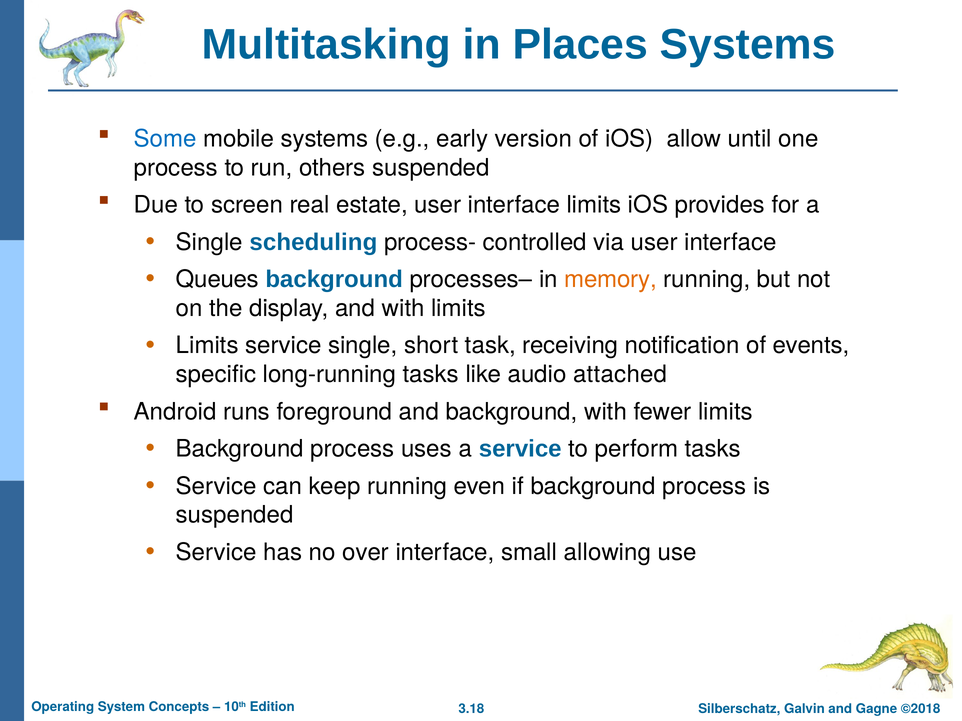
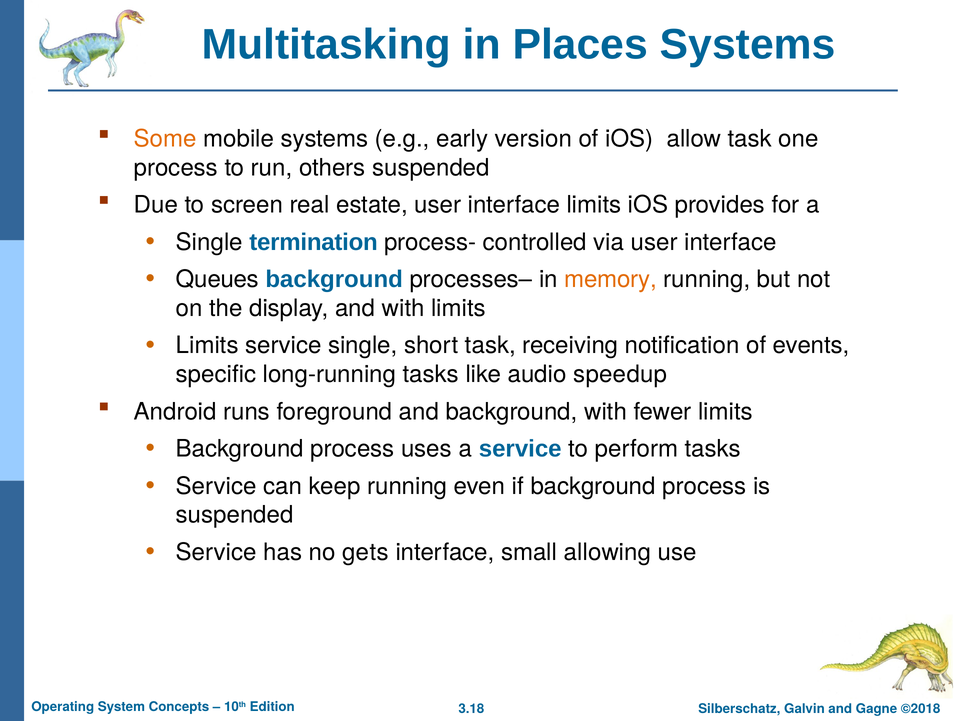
Some colour: blue -> orange (165, 139)
allow until: until -> task (750, 139)
scheduling: scheduling -> termination (314, 242)
attached: attached -> speedup (620, 375)
over: over -> gets (365, 553)
